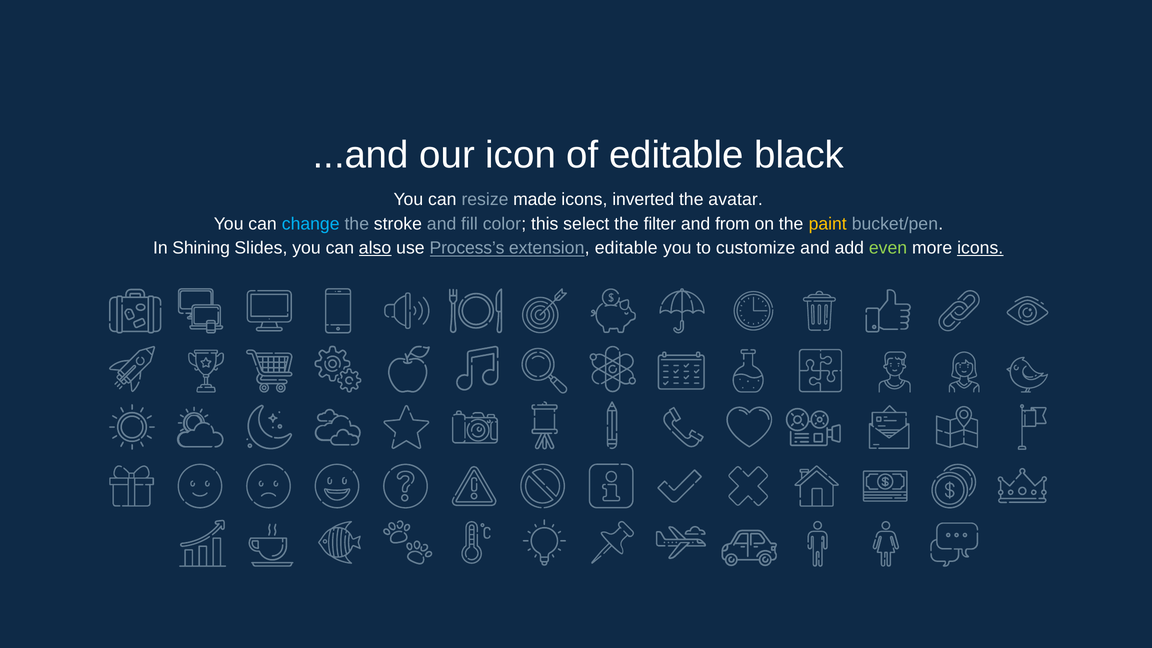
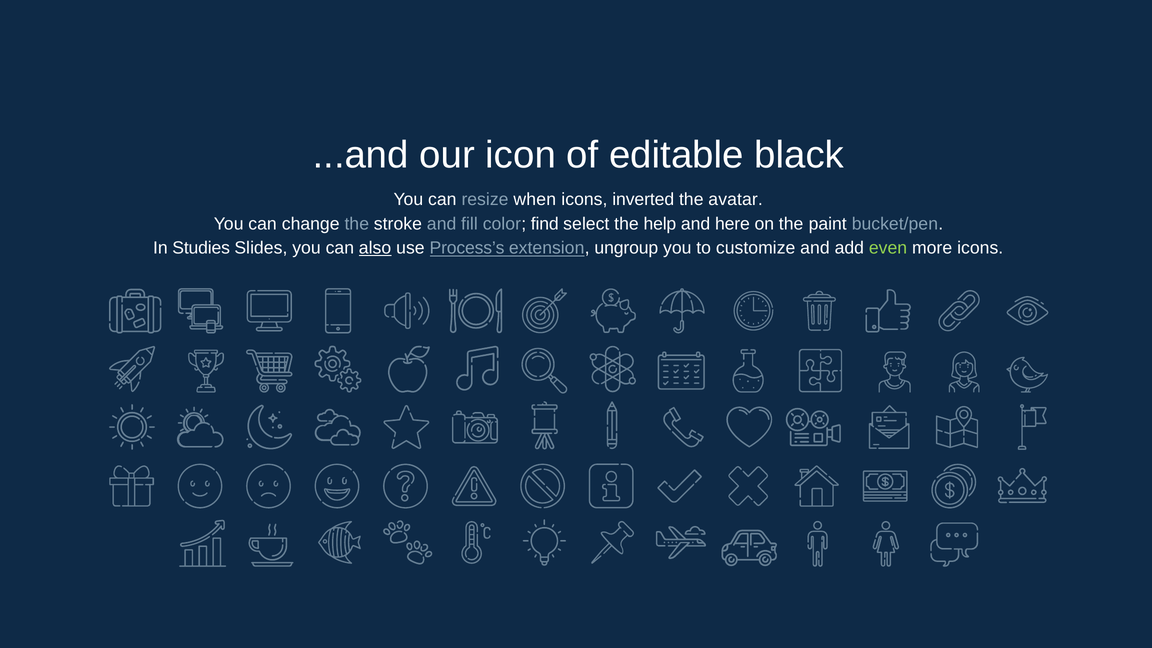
made: made -> when (535, 200)
change colour: light blue -> white (311, 224)
this: this -> find (545, 224)
filter: filter -> help (660, 224)
from: from -> here (732, 224)
paint colour: yellow -> white (828, 224)
Shining: Shining -> Studies (201, 248)
extension editable: editable -> ungroup (626, 248)
icons underline: present -> none (980, 248)
